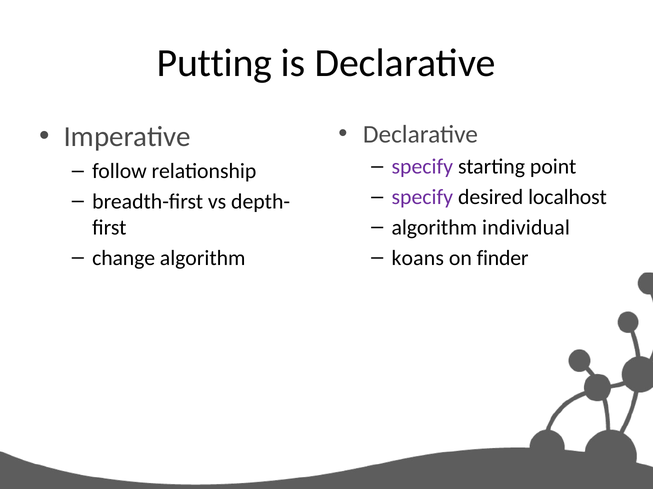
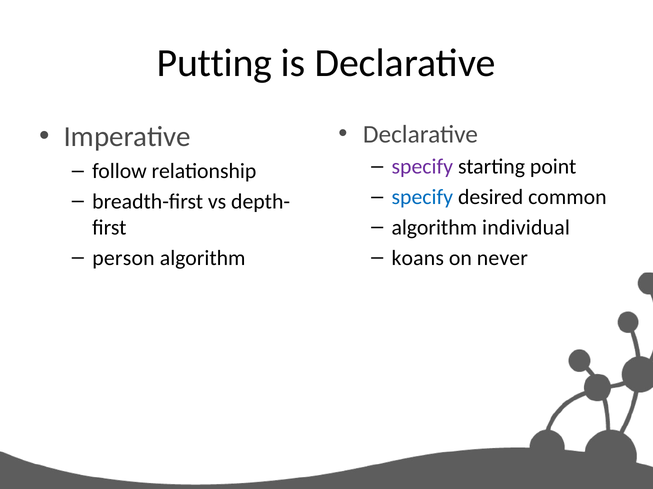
specify colour: purple -> blue (422, 197)
localhost: localhost -> common (567, 197)
finder: finder -> never (502, 258)
change: change -> person (123, 258)
